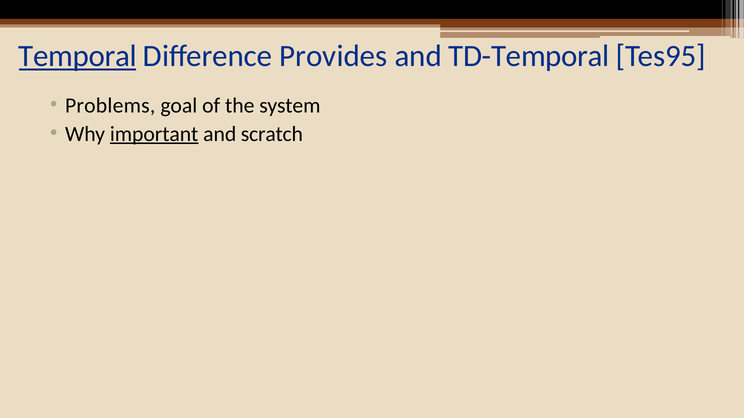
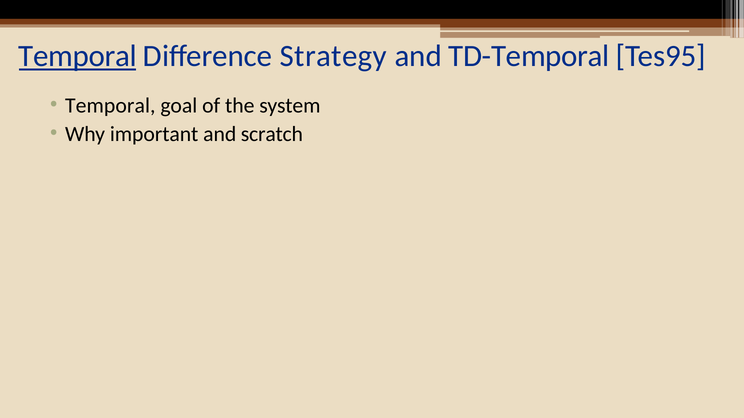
Provides: Provides -> Strategy (333, 56)
Problems: Problems -> Temporal (110, 106)
important underline: present -> none (154, 134)
